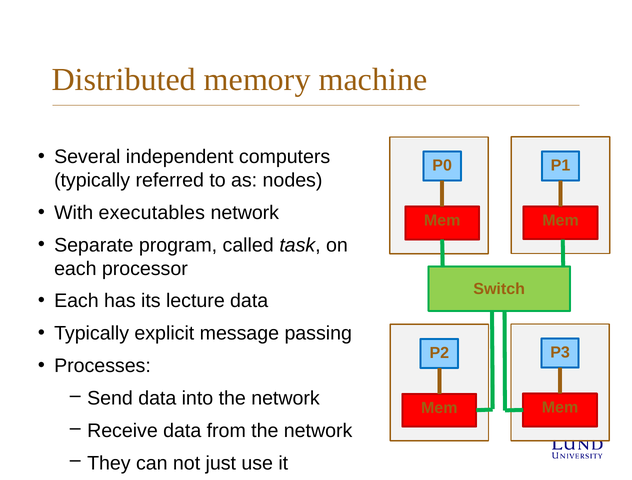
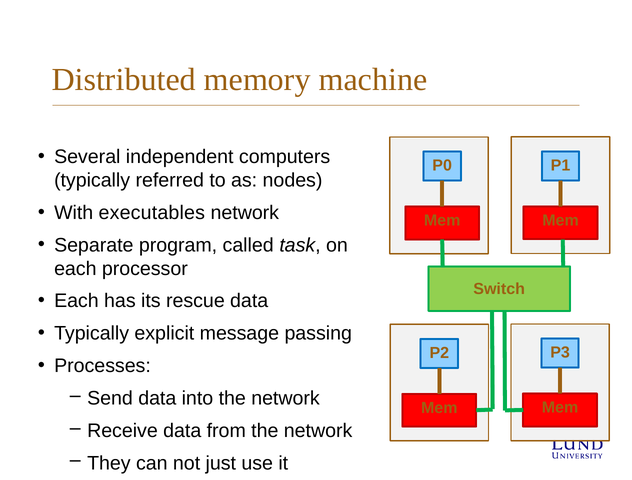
lecture: lecture -> rescue (195, 301)
